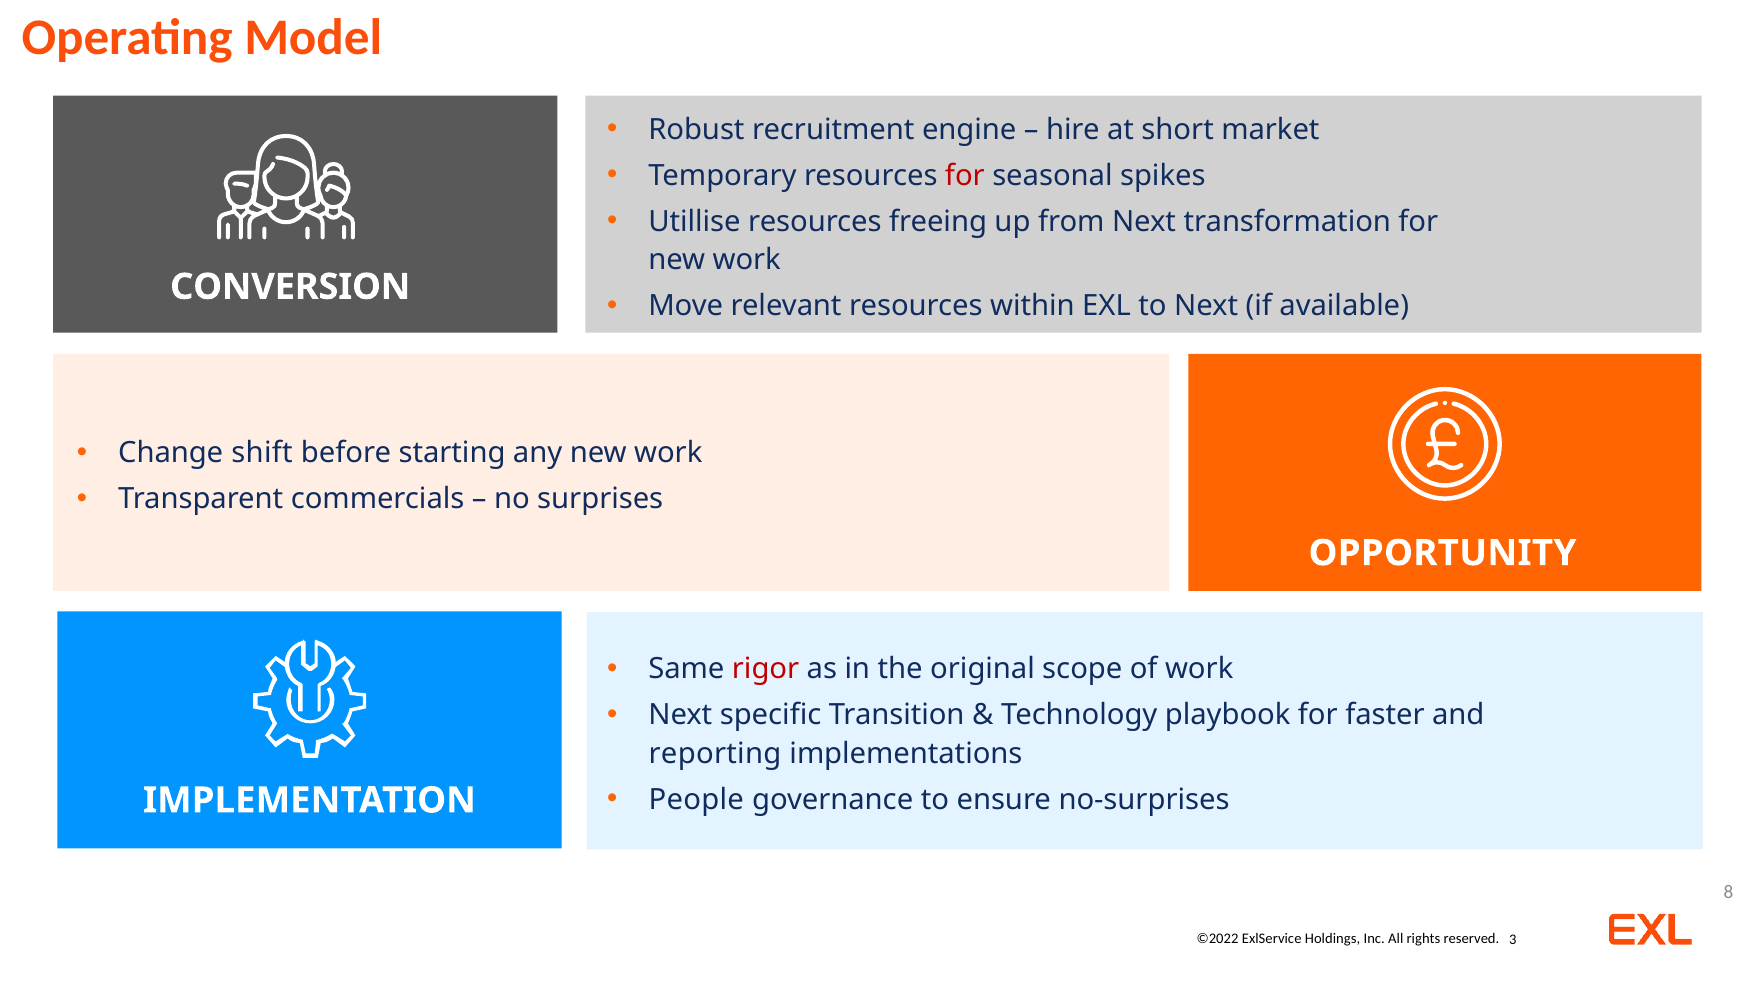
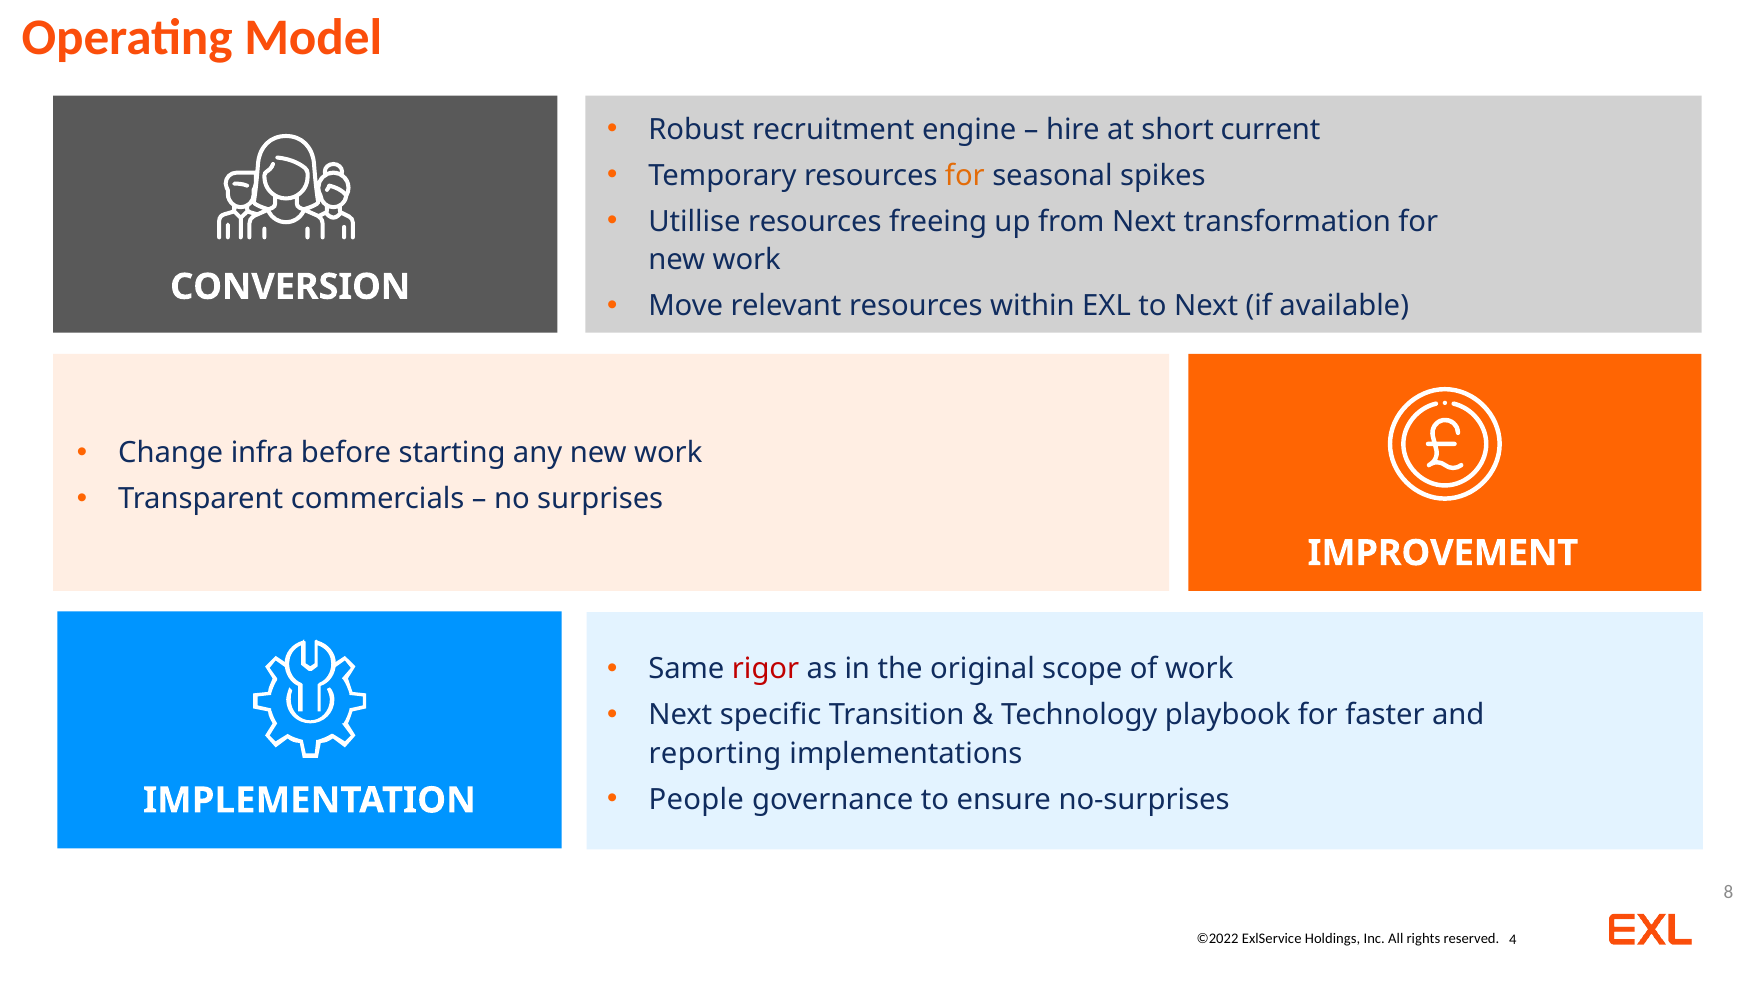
market: market -> current (1271, 130)
for colour: red -> orange (965, 176)
shift: shift -> infra (262, 453)
OPPORTUNITY: OPPORTUNITY -> IMPROVEMENT (1443, 553)
3: 3 -> 4 (1513, 940)
